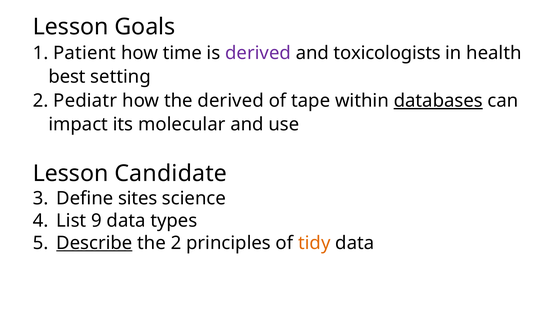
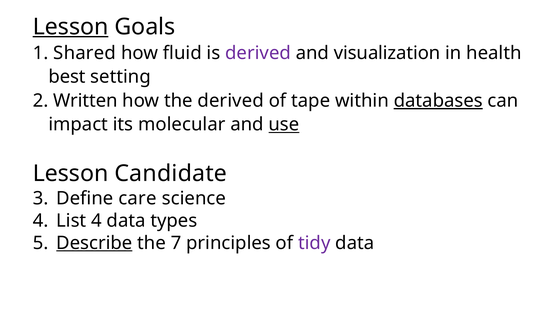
Lesson underline: none -> present (71, 27)
Patient: Patient -> Shared (85, 53)
time: time -> fluid (182, 53)
toxicologists: toxicologists -> visualization (387, 53)
Pediatr: Pediatr -> Written (85, 101)
use underline: none -> present (284, 125)
sites: sites -> care (138, 199)
List 9: 9 -> 4 (96, 221)
the 2: 2 -> 7 (176, 243)
tidy colour: orange -> purple (314, 243)
